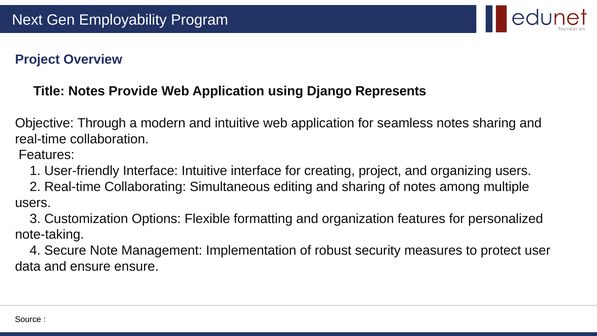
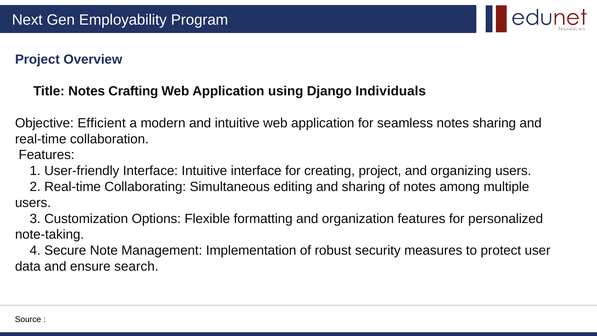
Provide: Provide -> Crafting (133, 91)
Represents: Represents -> Individuals (391, 91)
Through: Through -> Efficient (102, 123)
ensure ensure: ensure -> search (136, 266)
